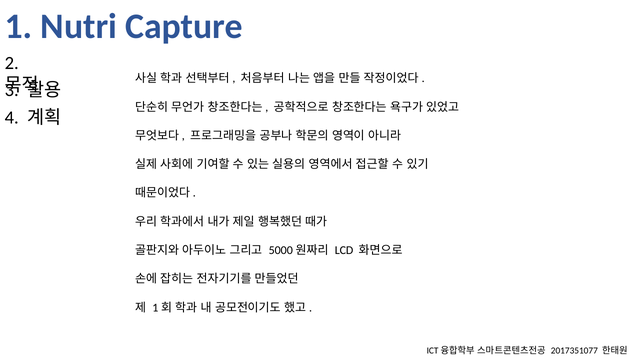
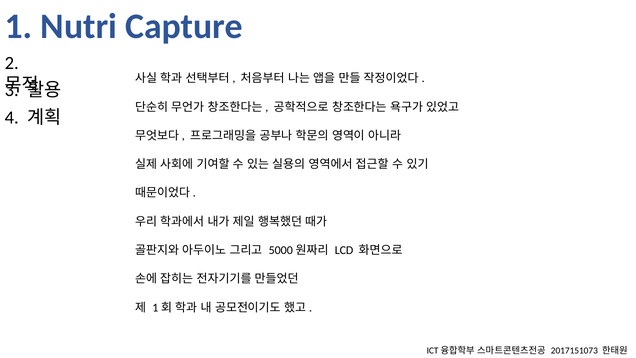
2017351077: 2017351077 -> 2017151073 (574, 350)
